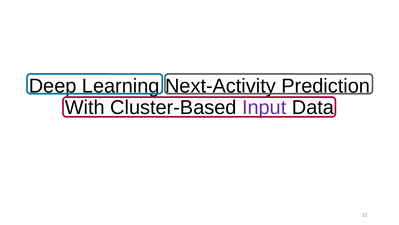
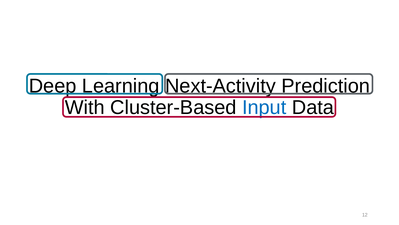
Input colour: purple -> blue (264, 107)
